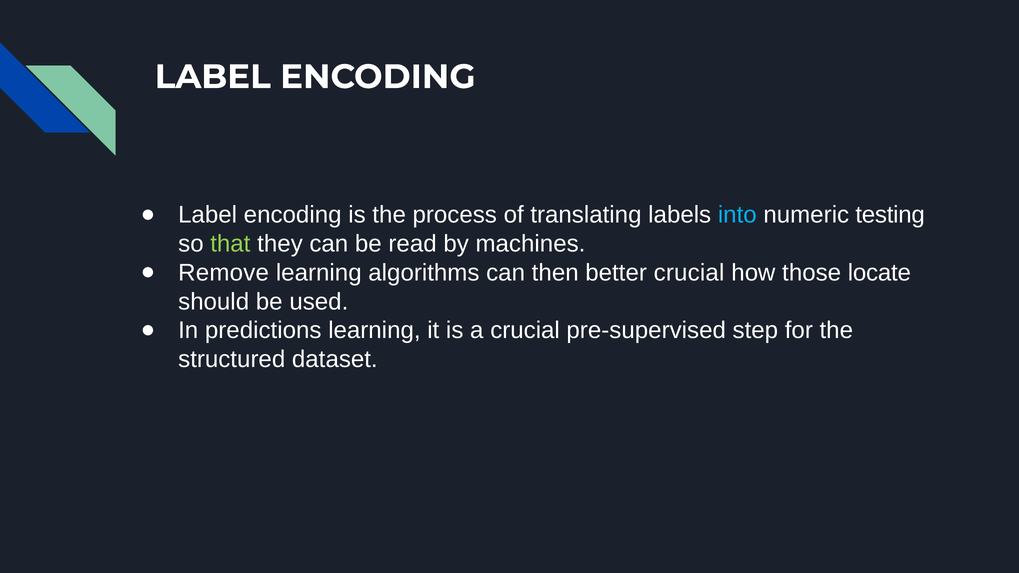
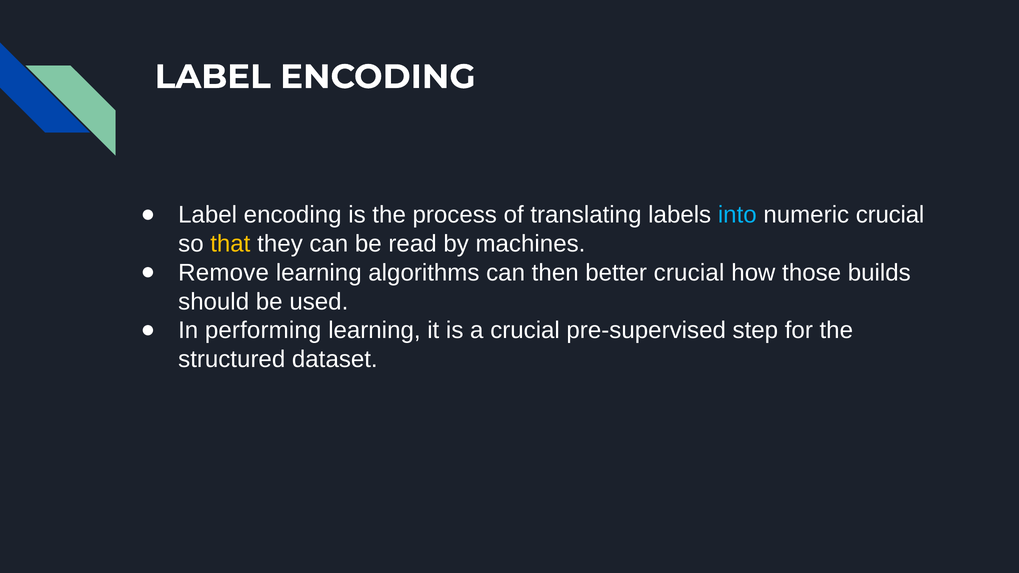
numeric testing: testing -> crucial (890, 215)
that colour: light green -> yellow (230, 244)
locate: locate -> builds (879, 273)
predictions: predictions -> performing (263, 331)
